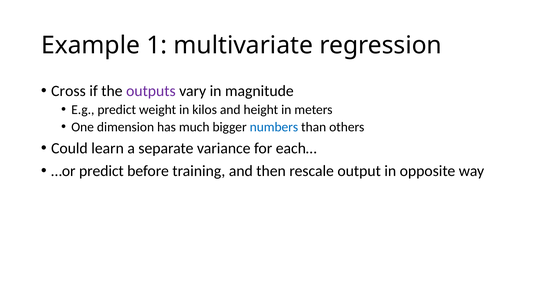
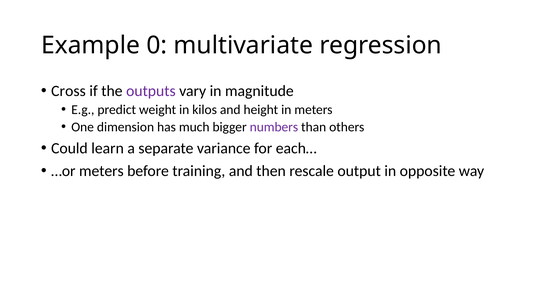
1: 1 -> 0 (157, 45)
numbers colour: blue -> purple (274, 127)
…or predict: predict -> meters (101, 171)
